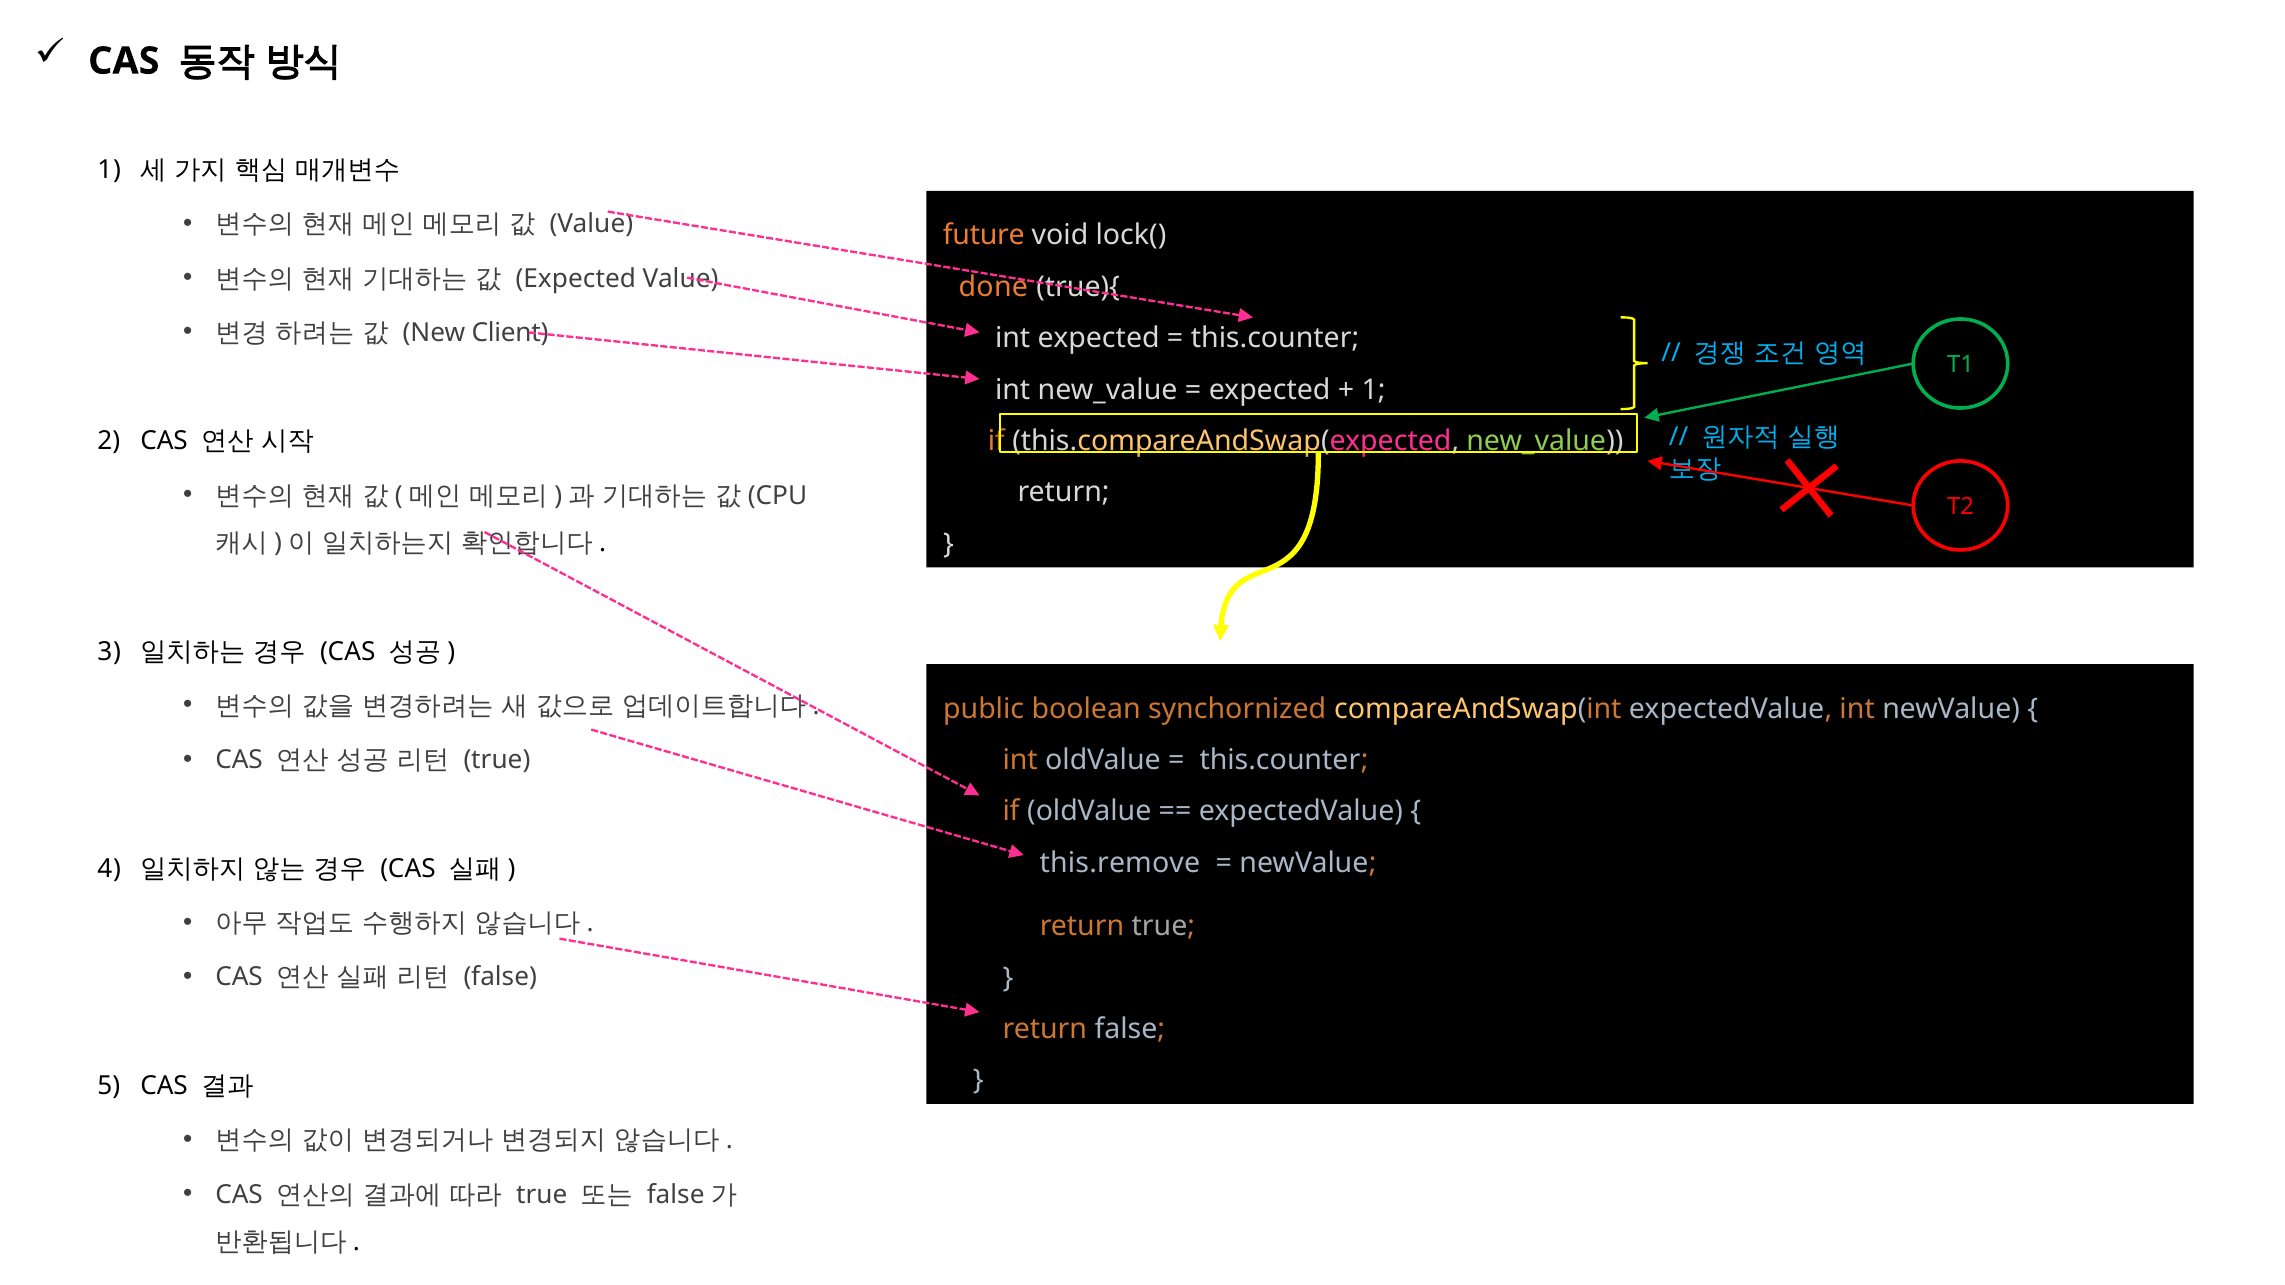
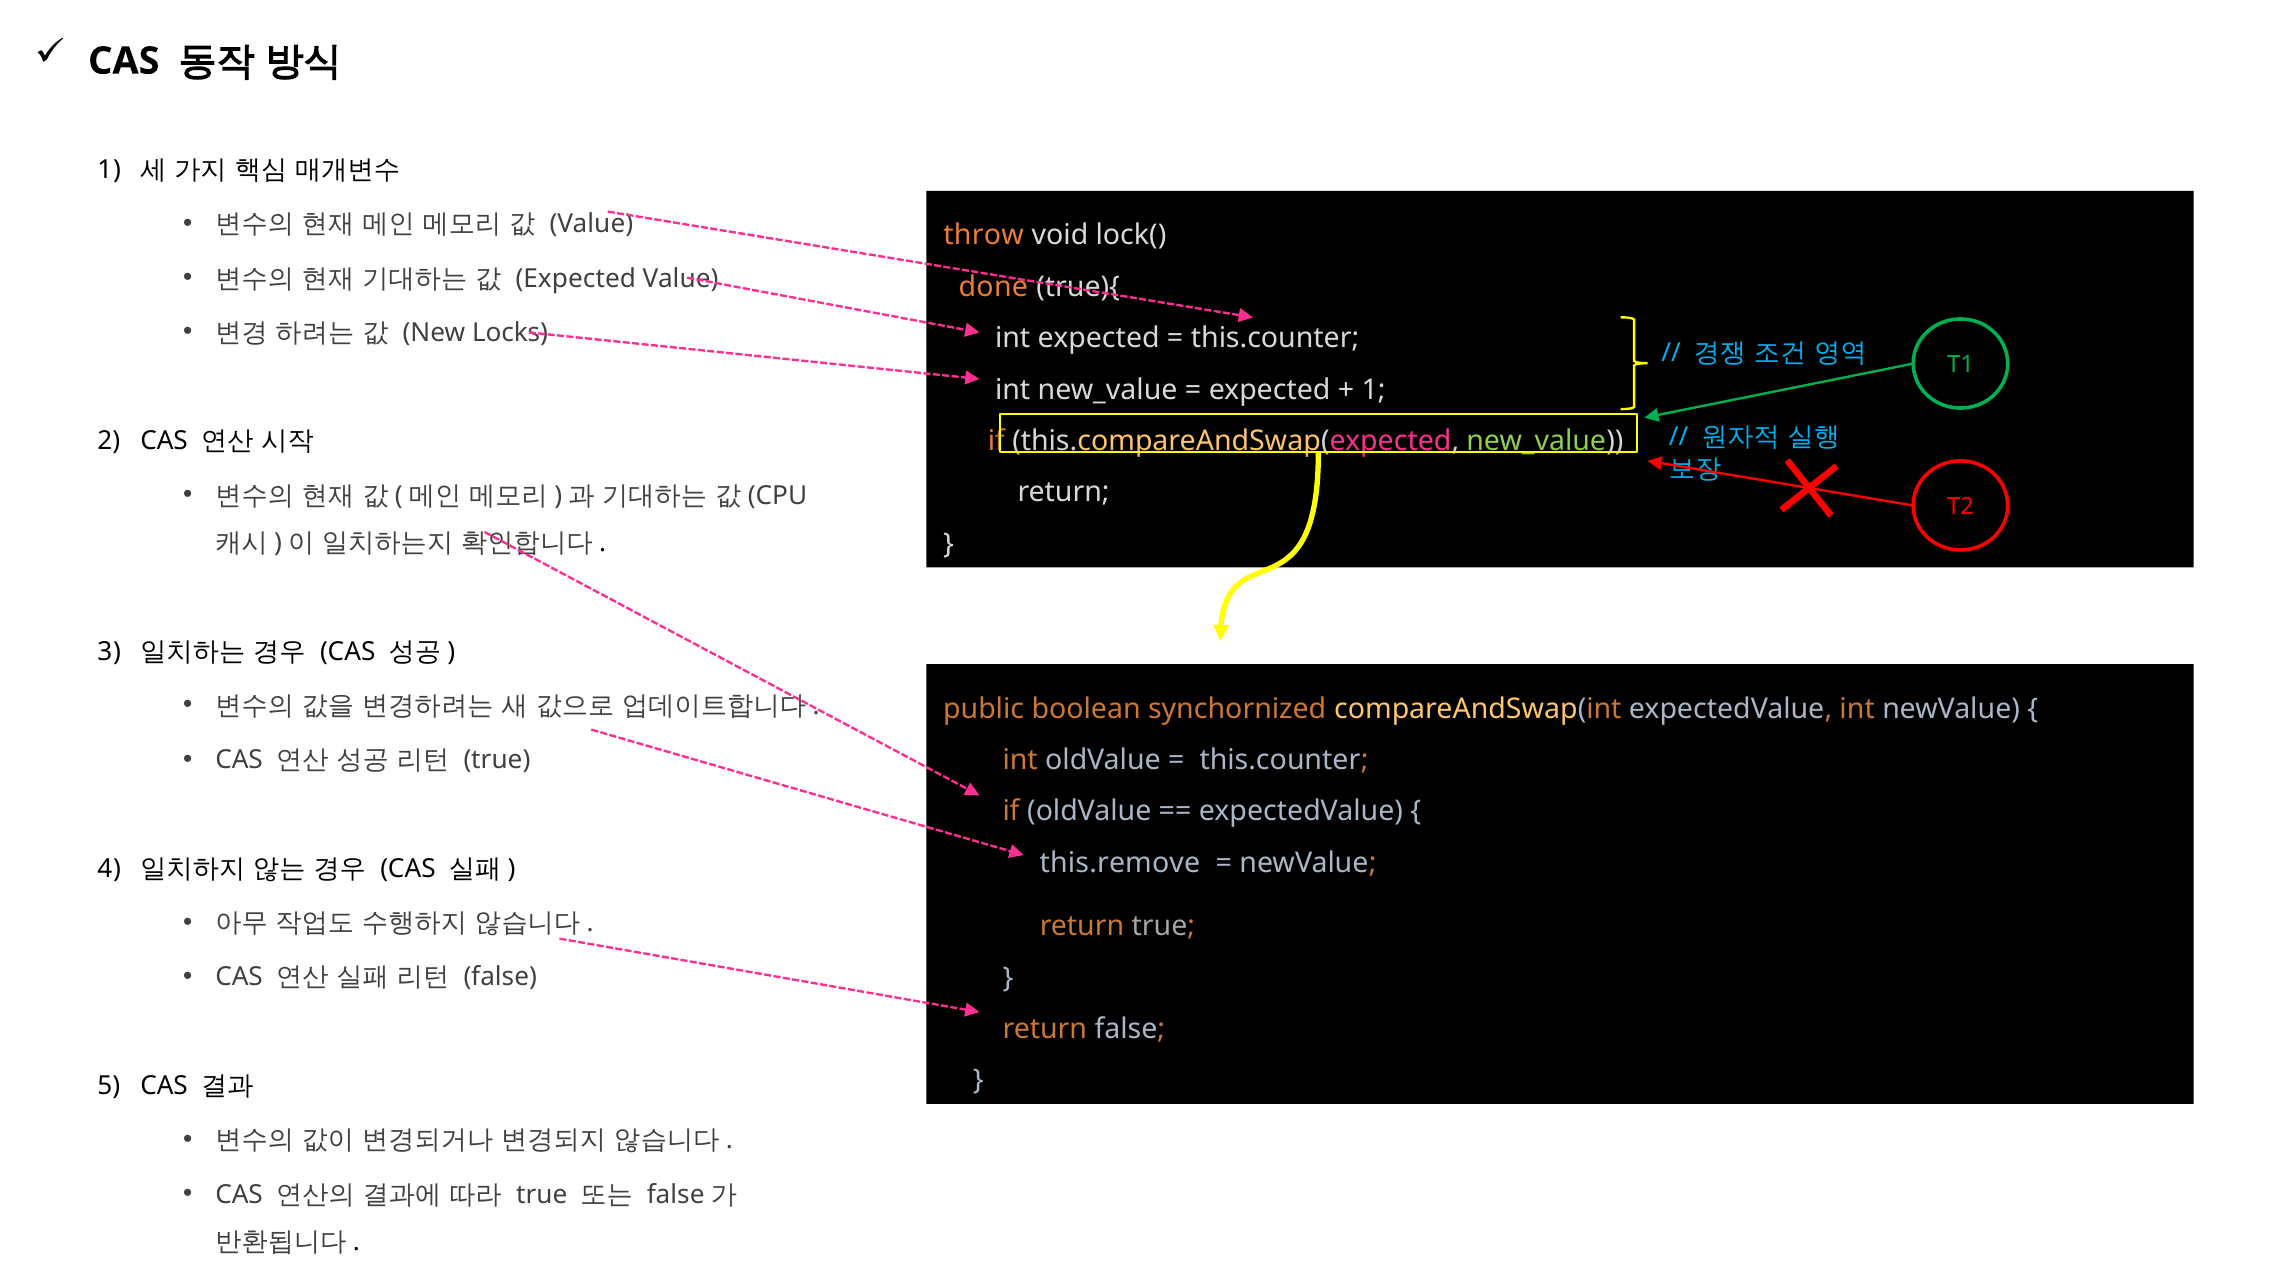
future: future -> throw (984, 236)
Client: Client -> Locks (510, 333)
